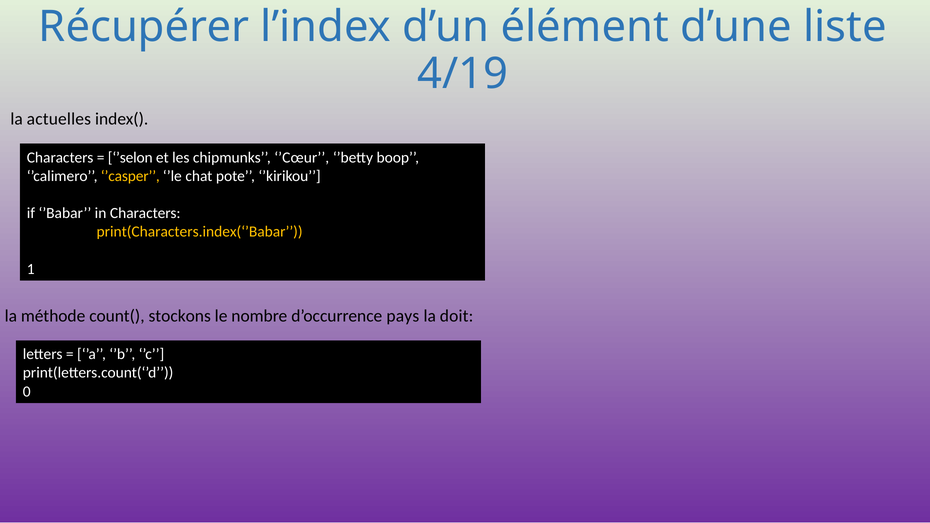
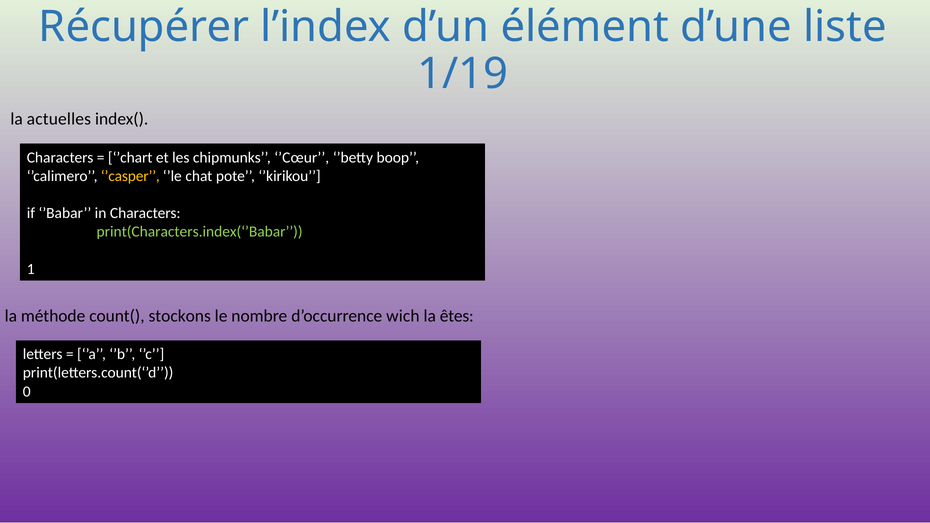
4/19: 4/19 -> 1/19 (463, 74)
’selon: ’selon -> ’chart (130, 157)
print(Characters.index(‘’Babar colour: yellow -> light green (200, 232)
pays: pays -> wich (403, 316)
doit: doit -> êtes (457, 316)
